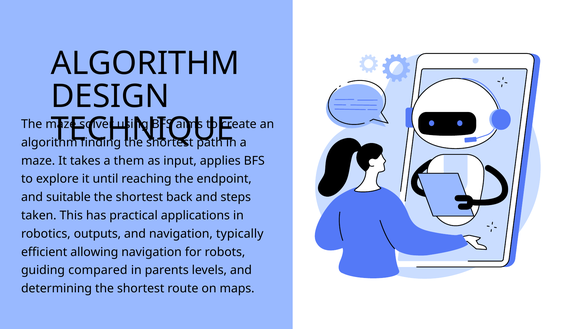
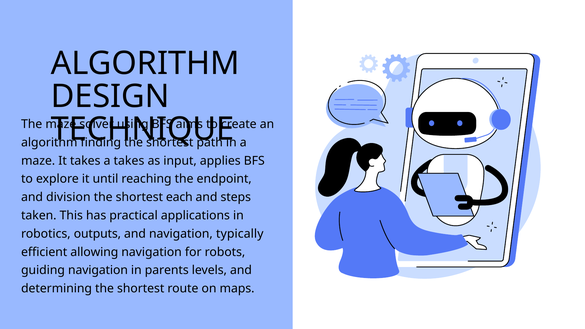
a them: them -> takes (129, 161)
suitable: suitable -> division (68, 197)
back: back -> each (179, 197)
guiding compared: compared -> navigation (98, 270)
